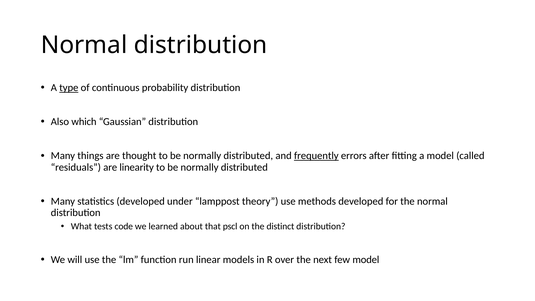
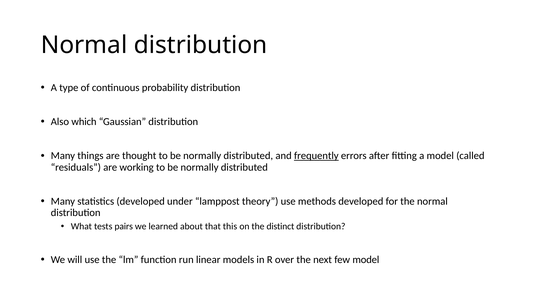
type underline: present -> none (69, 88)
linearity: linearity -> working (137, 167)
code: code -> pairs (124, 226)
pscl: pscl -> this (230, 226)
